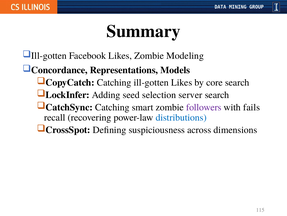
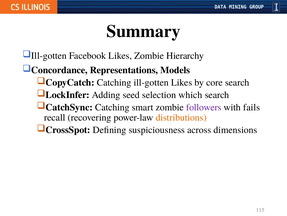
Modeling: Modeling -> Hierarchy (185, 56)
server: server -> which (190, 95)
distributions colour: blue -> orange (181, 117)
